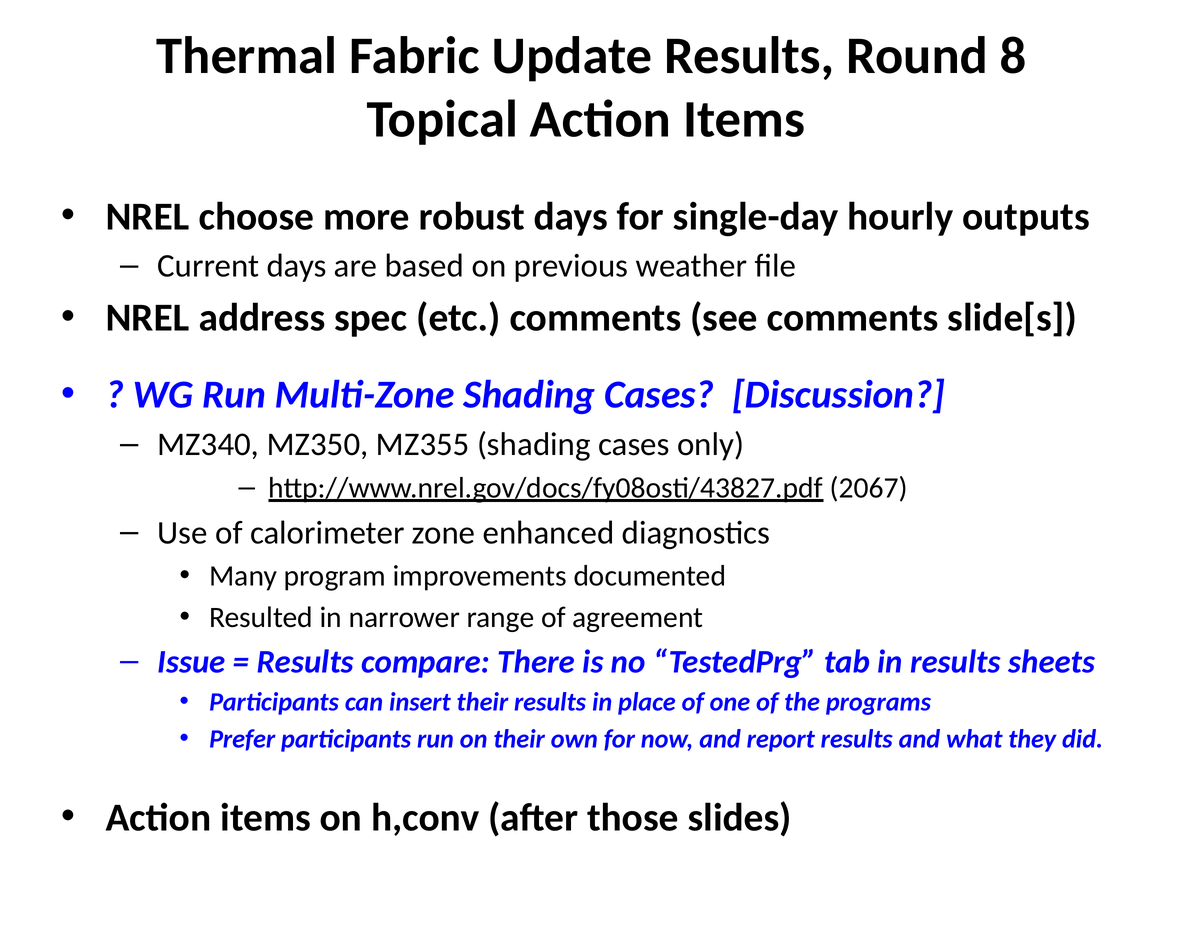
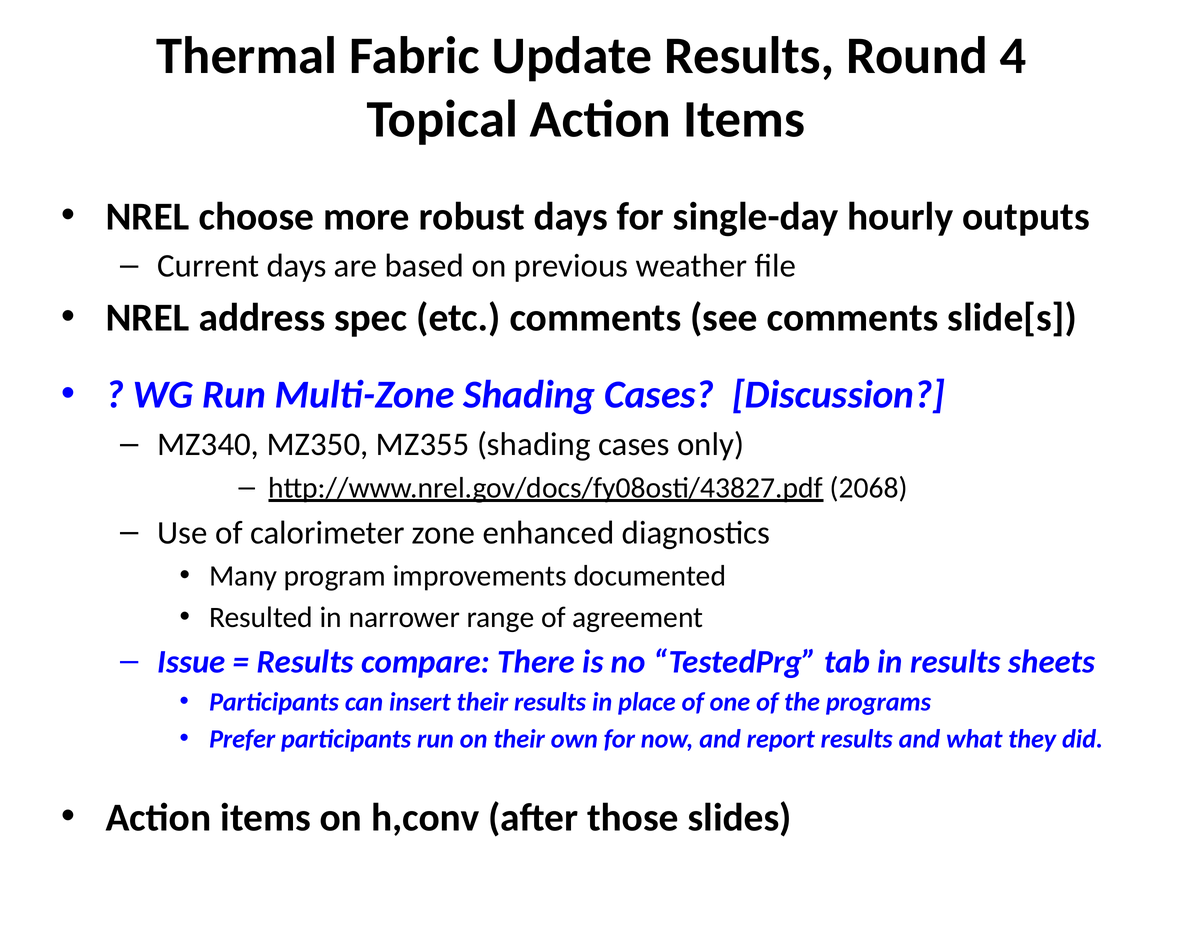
8: 8 -> 4 (1013, 56)
2067: 2067 -> 2068 (869, 487)
